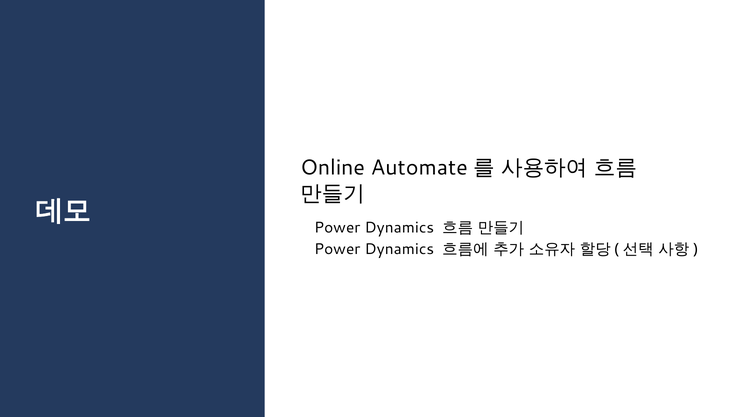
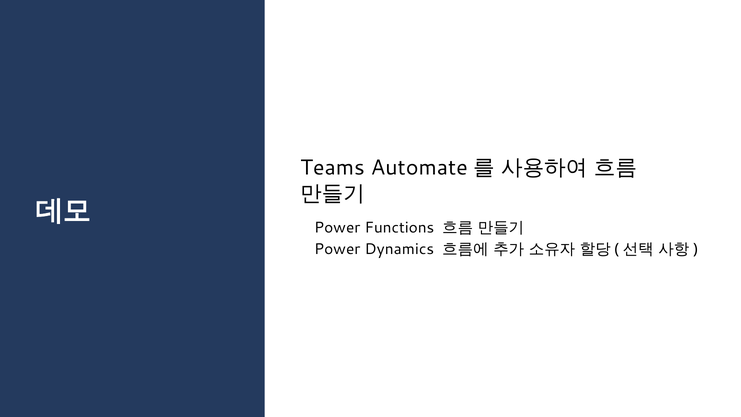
Online: Online -> Teams (332, 168)
Dynamics: Dynamics -> Functions (399, 228)
